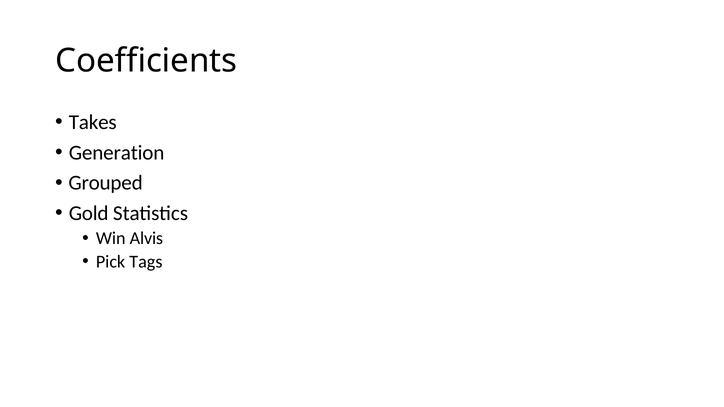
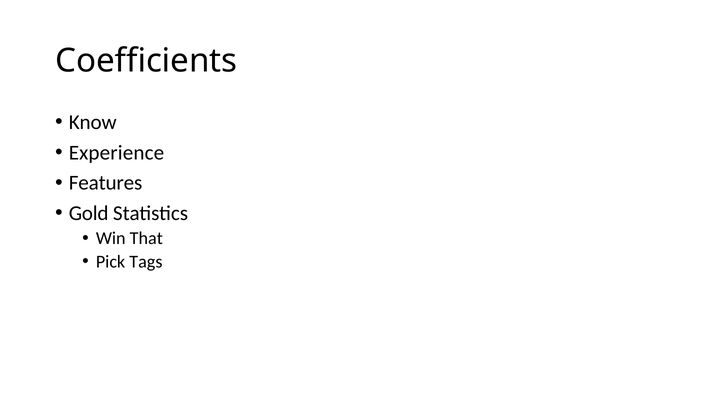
Takes: Takes -> Know (93, 122)
Generation: Generation -> Experience (116, 153)
Grouped: Grouped -> Features (106, 183)
Alvis: Alvis -> That (146, 238)
